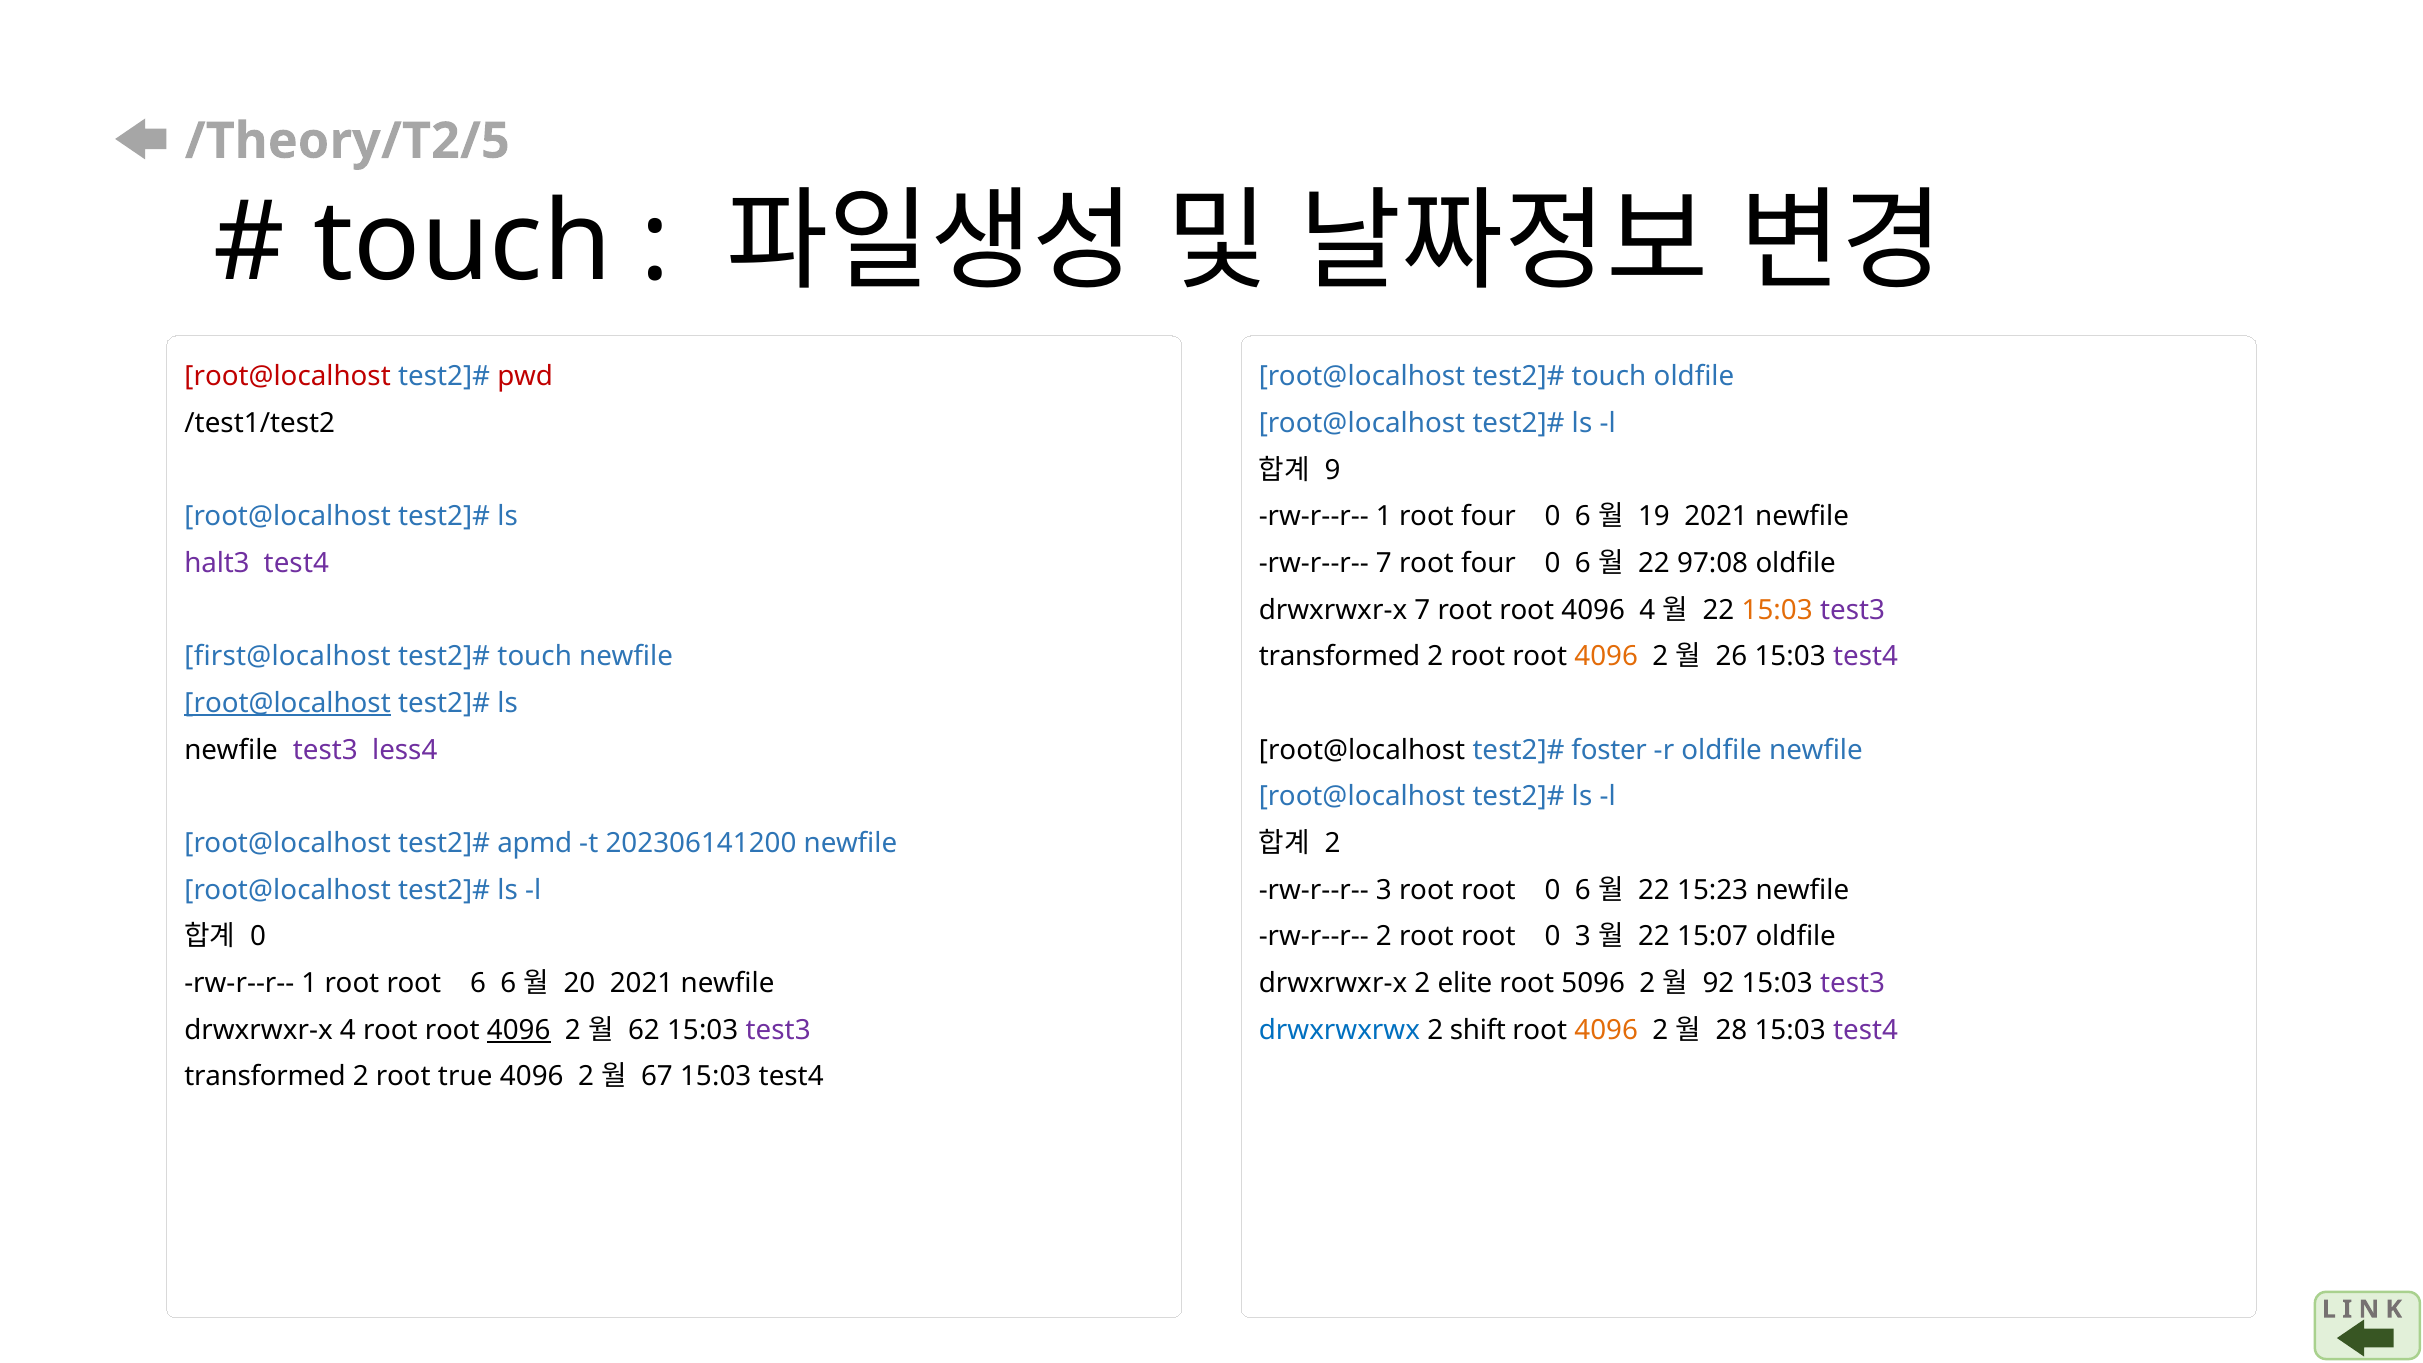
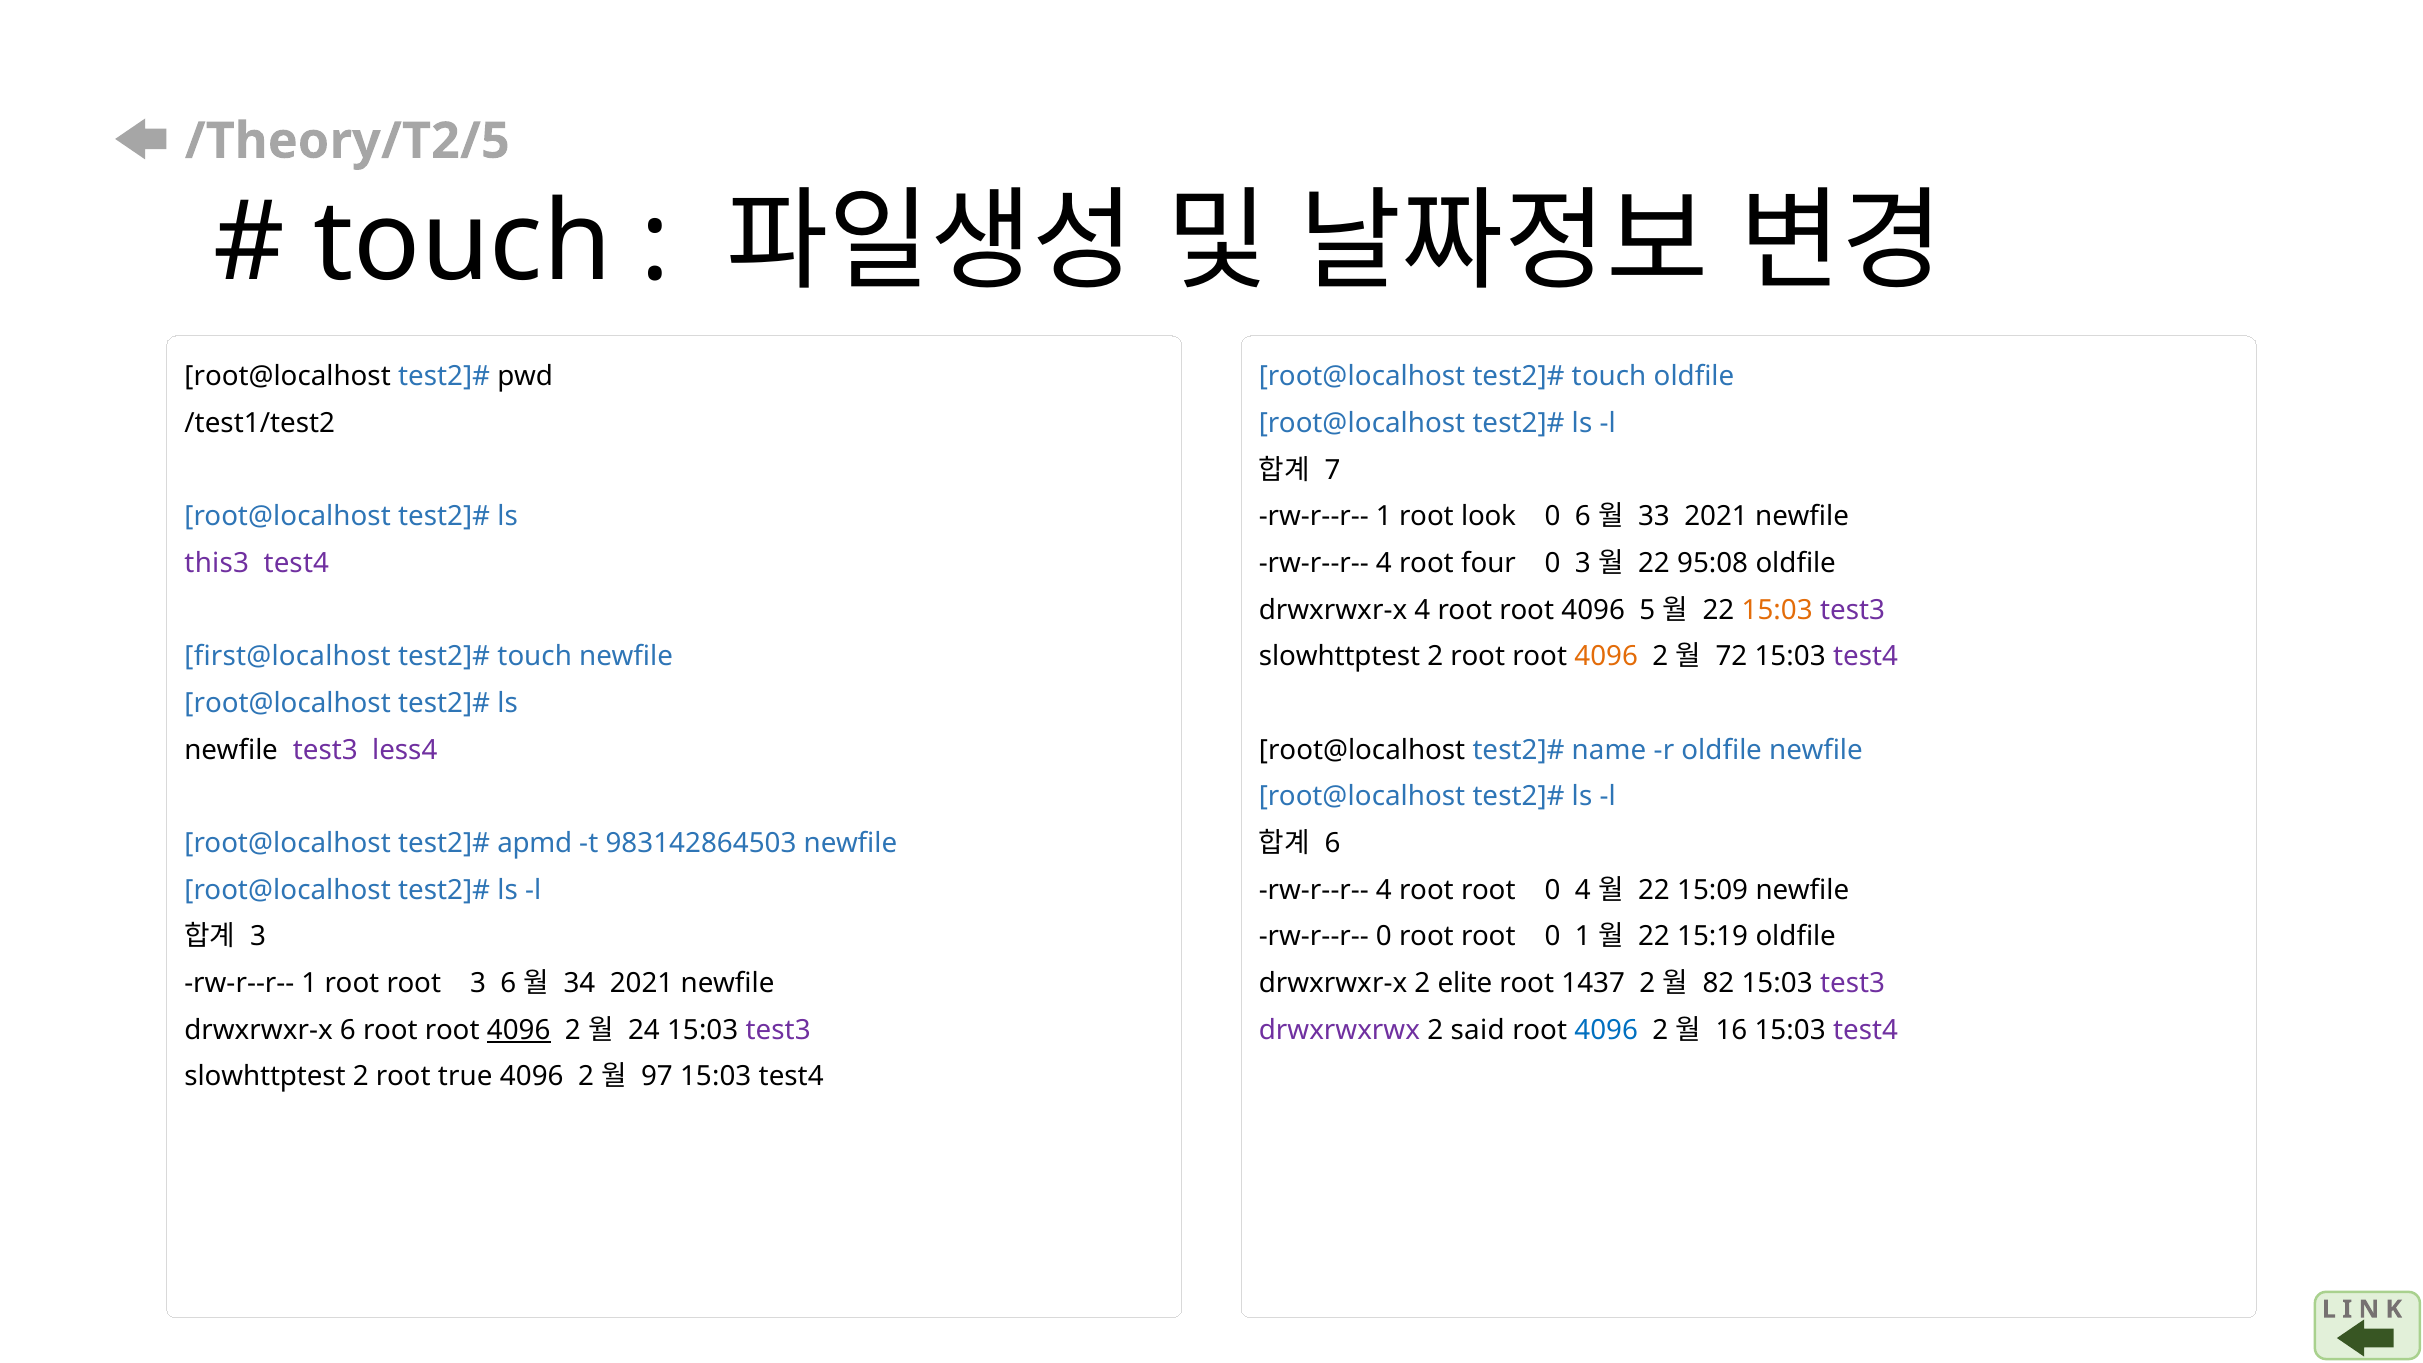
root@localhost colour: red -> black (288, 377)
pwd colour: red -> black (525, 377)
9: 9 -> 7 (1333, 470)
1 root four: four -> look (1489, 517)
19: 19 -> 33 (1654, 517)
halt3: halt3 -> this3 (217, 563)
7: 7 -> 4 (1384, 563)
6: 6 -> 3 (1583, 563)
97:08: 97:08 -> 95:08 (1713, 563)
drwxrwxr-x 7: 7 -> 4 (1422, 610)
4096 4: 4 -> 5 (1647, 610)
transformed: transformed -> slowhttptest (1340, 657)
26: 26 -> 72 (1731, 657)
root@localhost underline: present -> none (288, 703)
foster: foster -> name (1609, 750)
2: 2 -> 6 (1333, 843)
202306141200: 202306141200 -> 983142864503 (701, 843)
3: 3 -> 4 (1384, 890)
root 0 6: 6 -> 4 (1583, 890)
15:23: 15:23 -> 15:09 (1713, 890)
0: 0 -> 3 (258, 937)
rw-r--r-- 2: 2 -> 0 (1384, 937)
0 3: 3 -> 1 (1583, 937)
15:07: 15:07 -> 15:19 (1713, 937)
root 6: 6 -> 3 (478, 983)
20: 20 -> 34 (579, 983)
5096: 5096 -> 1437 (1593, 983)
92: 92 -> 82 (1718, 983)
drwxrwxr-x 4: 4 -> 6 (348, 1030)
62: 62 -> 24 (644, 1030)
drwxrwxrwx colour: blue -> purple (1339, 1030)
shift: shift -> said (1478, 1030)
4096 colour: orange -> blue (1606, 1030)
28: 28 -> 16 (1731, 1030)
transformed: transformed -> slowhttptest (265, 1076)
67: 67 -> 97 (657, 1076)
